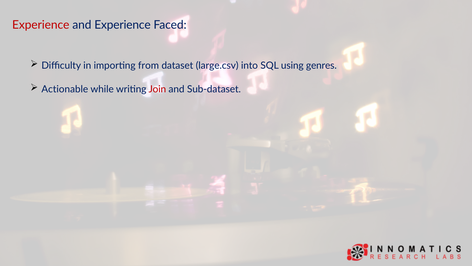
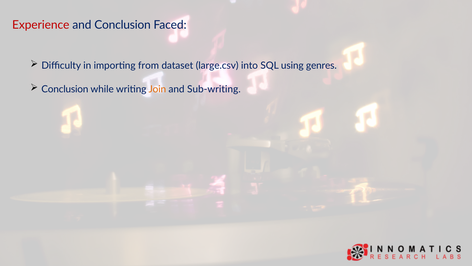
and Experience: Experience -> Conclusion (123, 25)
Actionable: Actionable -> Conclusion (65, 89)
Join colour: red -> orange (157, 89)
Sub-dataset: Sub-dataset -> Sub-writing (214, 89)
